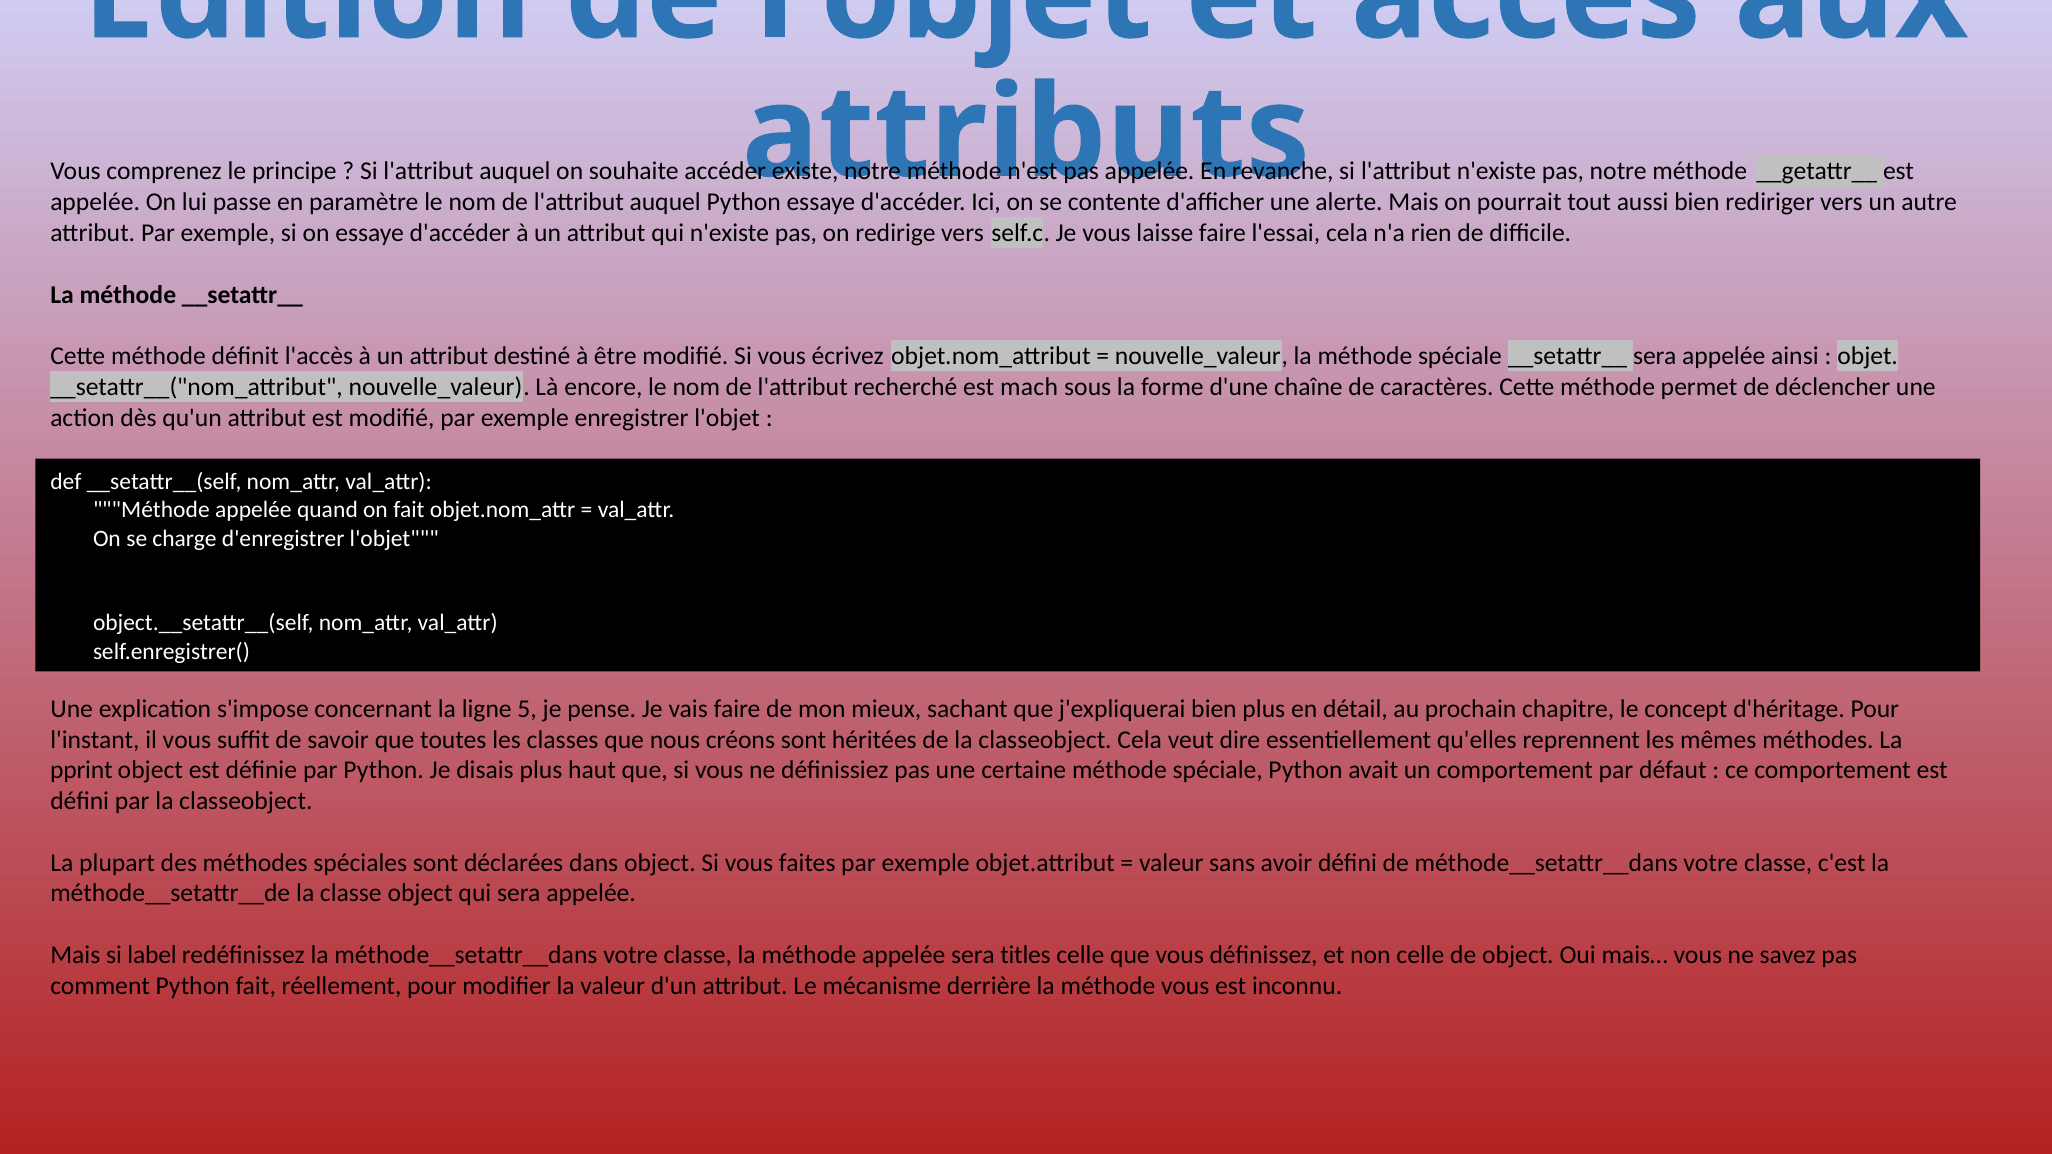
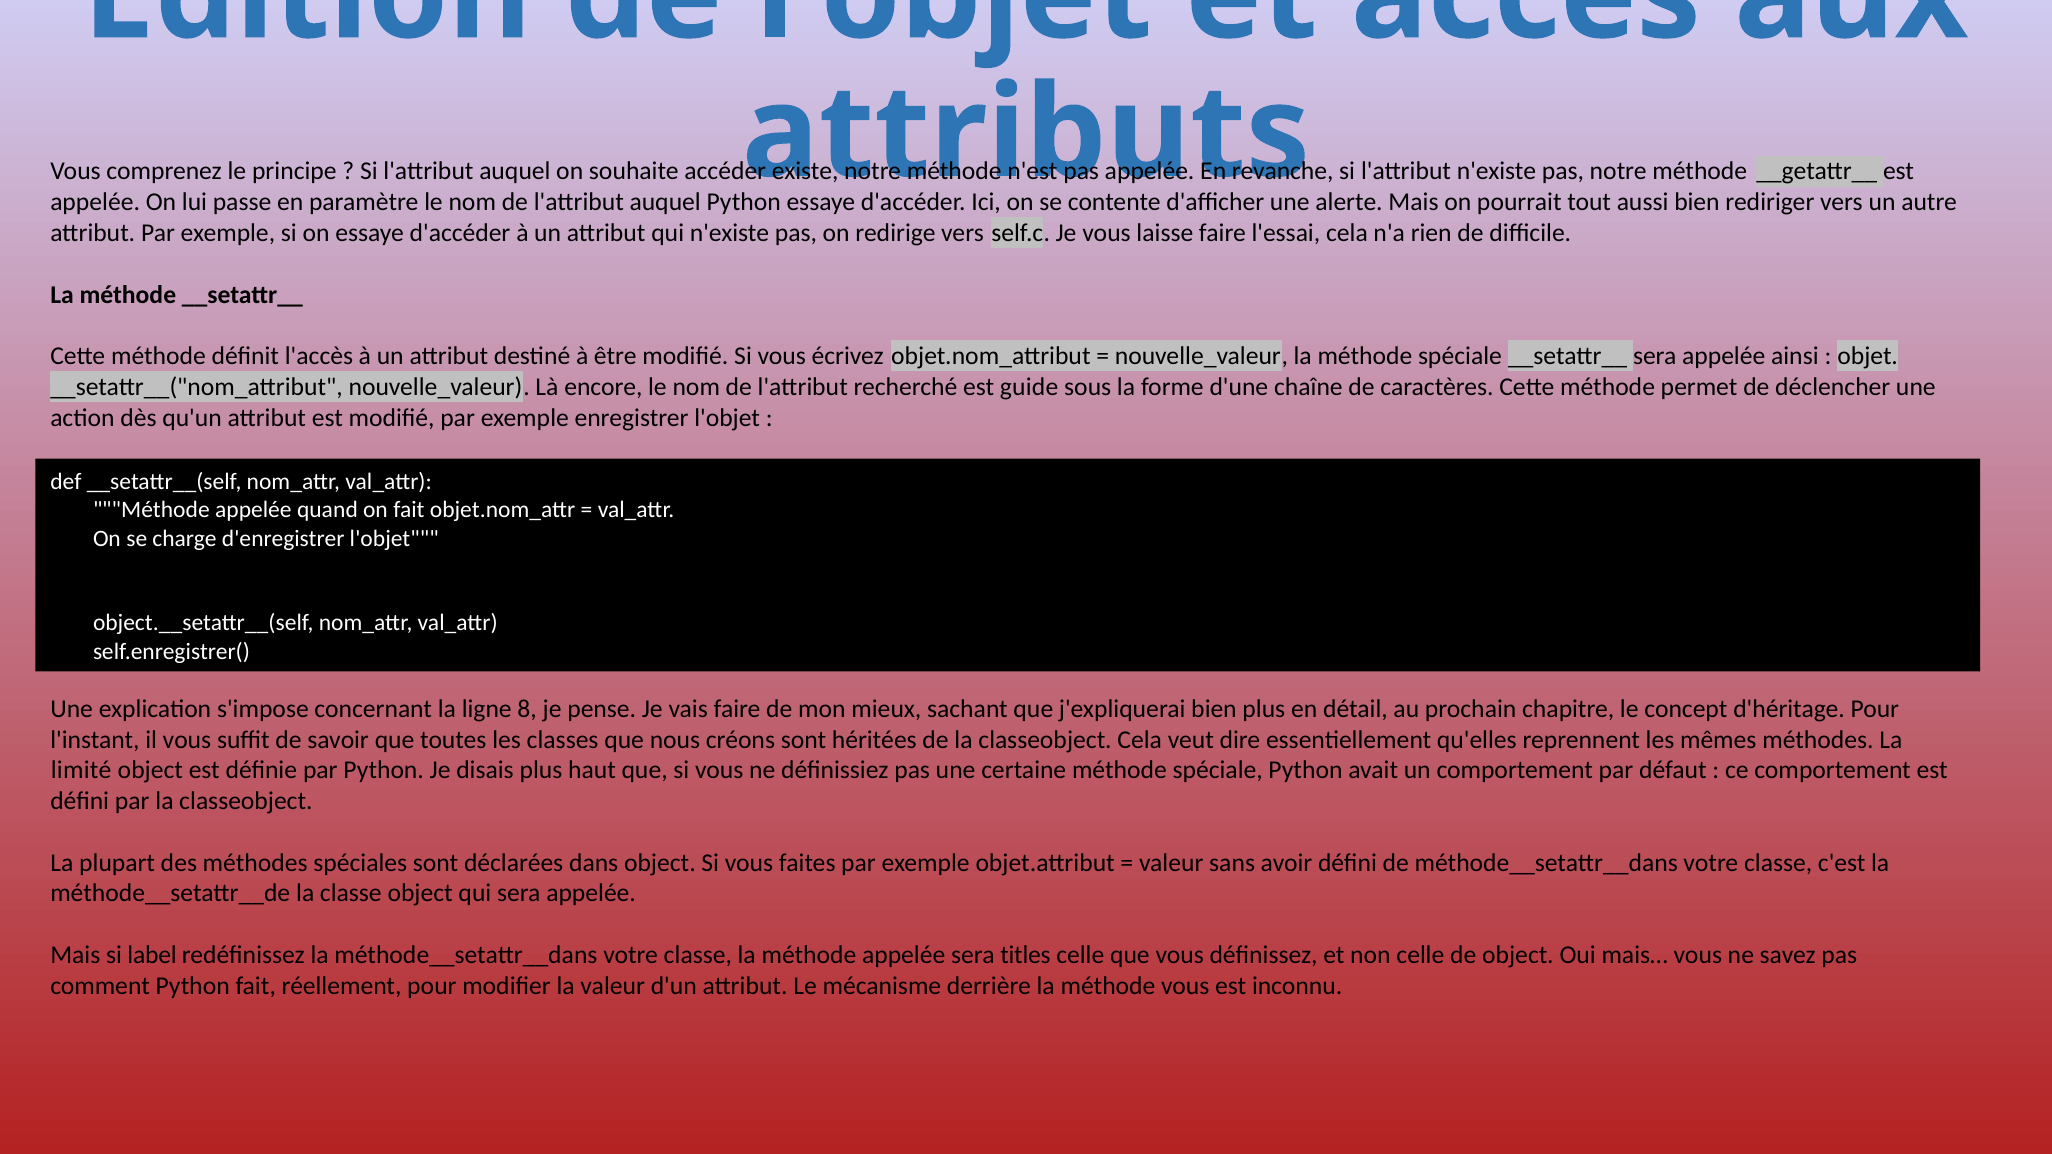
mach: mach -> guide (1029, 387)
5: 5 -> 8 (527, 709)
pprint: pprint -> limité (81, 770)
